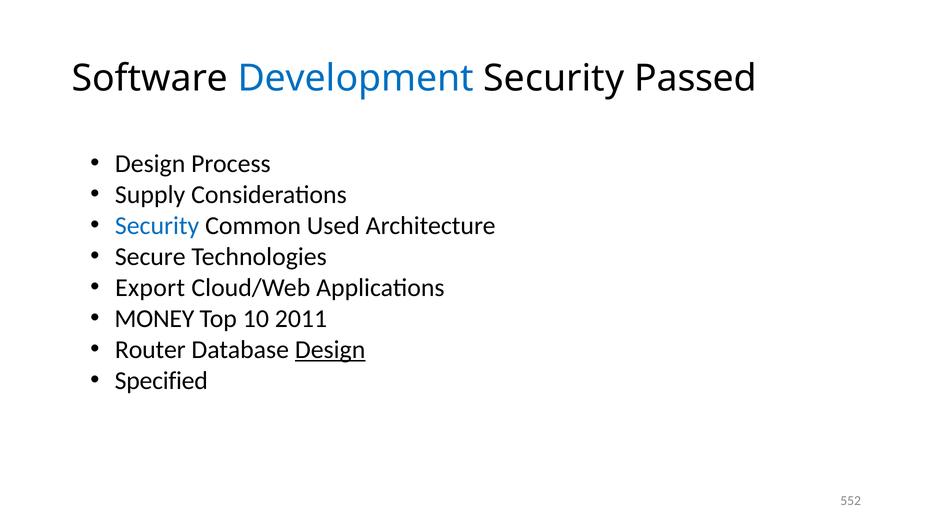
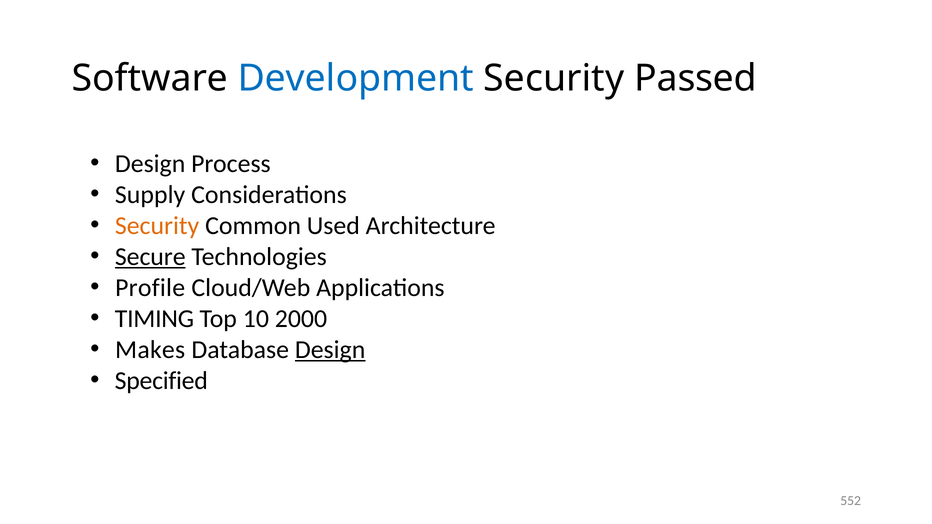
Security colour: blue -> orange (157, 226)
Secure underline: none -> present (150, 257)
Export: Export -> Profile (150, 288)
MONEY: MONEY -> TIMING (154, 319)
2011: 2011 -> 2000 (301, 319)
Router: Router -> Makes (150, 350)
